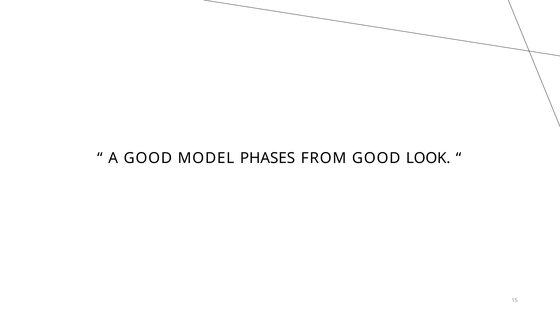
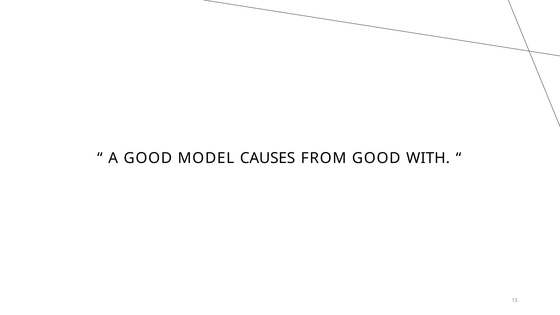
PHASES: PHASES -> CAUSES (268, 158)
LOOK: LOOK -> WITH (428, 158)
